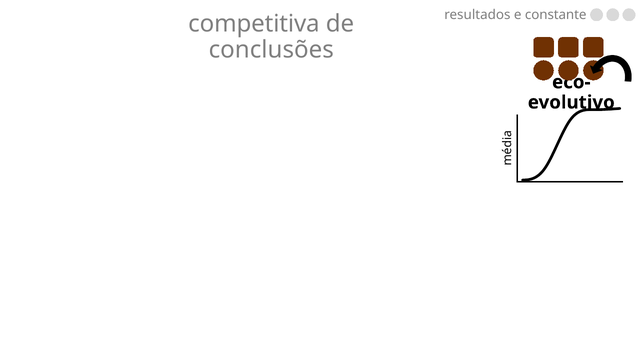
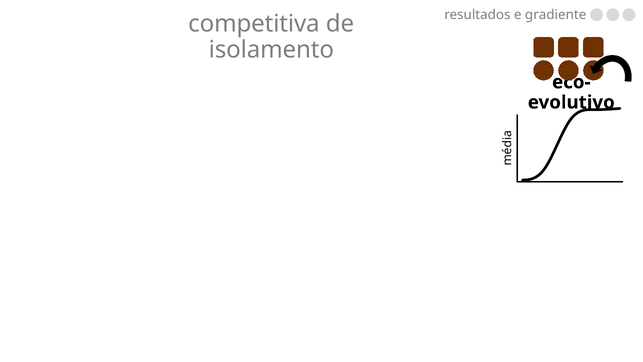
constante: constante -> gradiente (556, 15)
conclusões: conclusões -> isolamento (271, 50)
